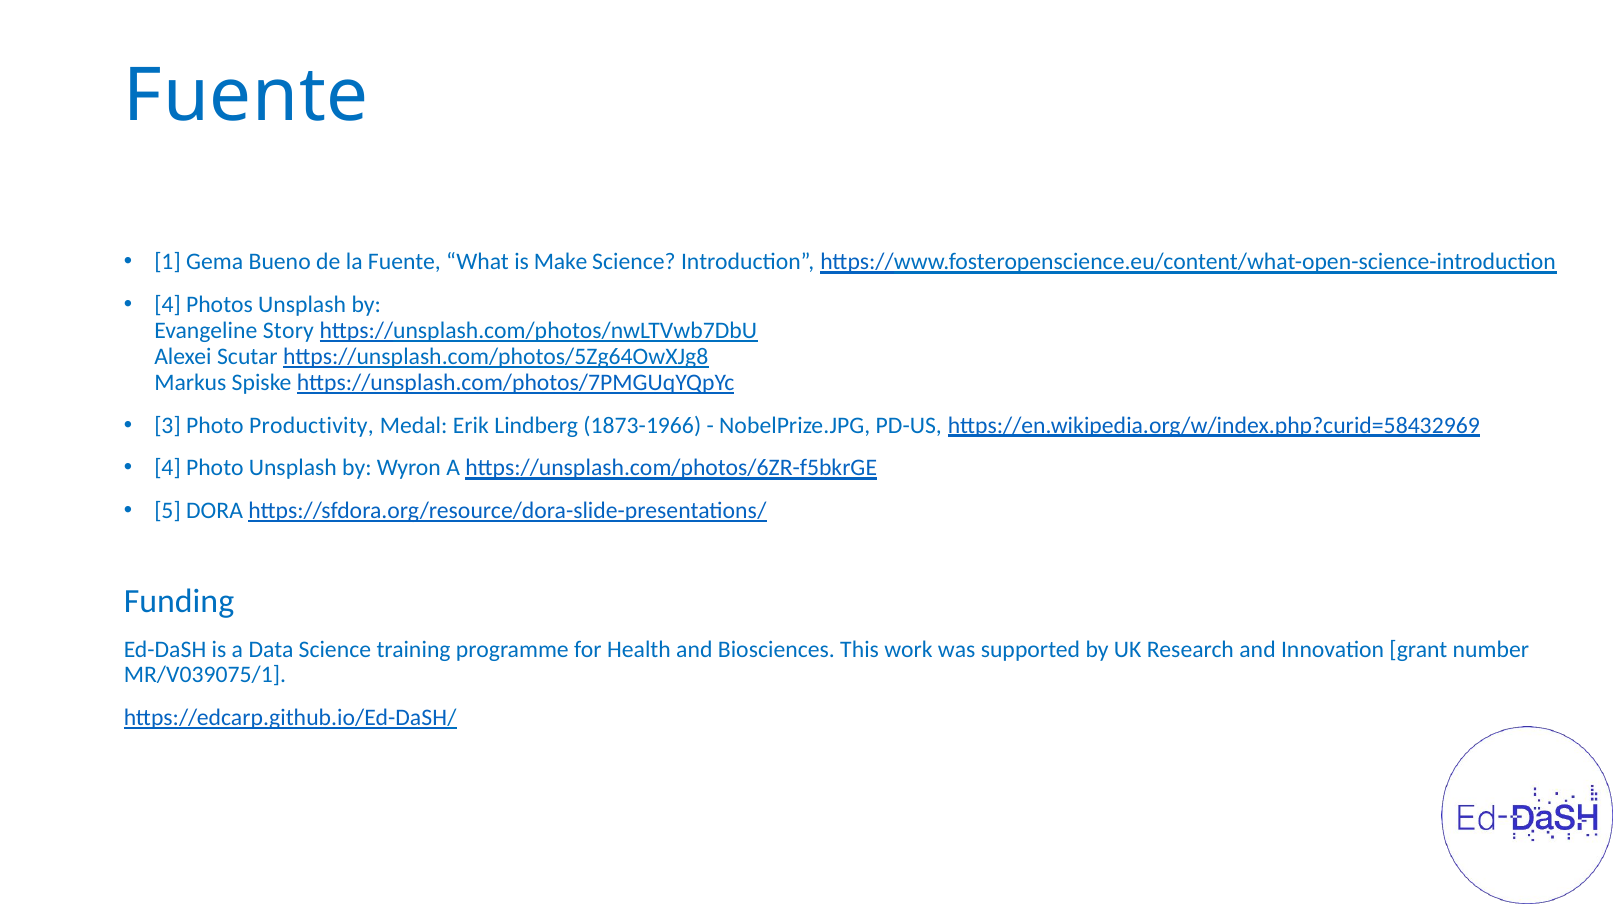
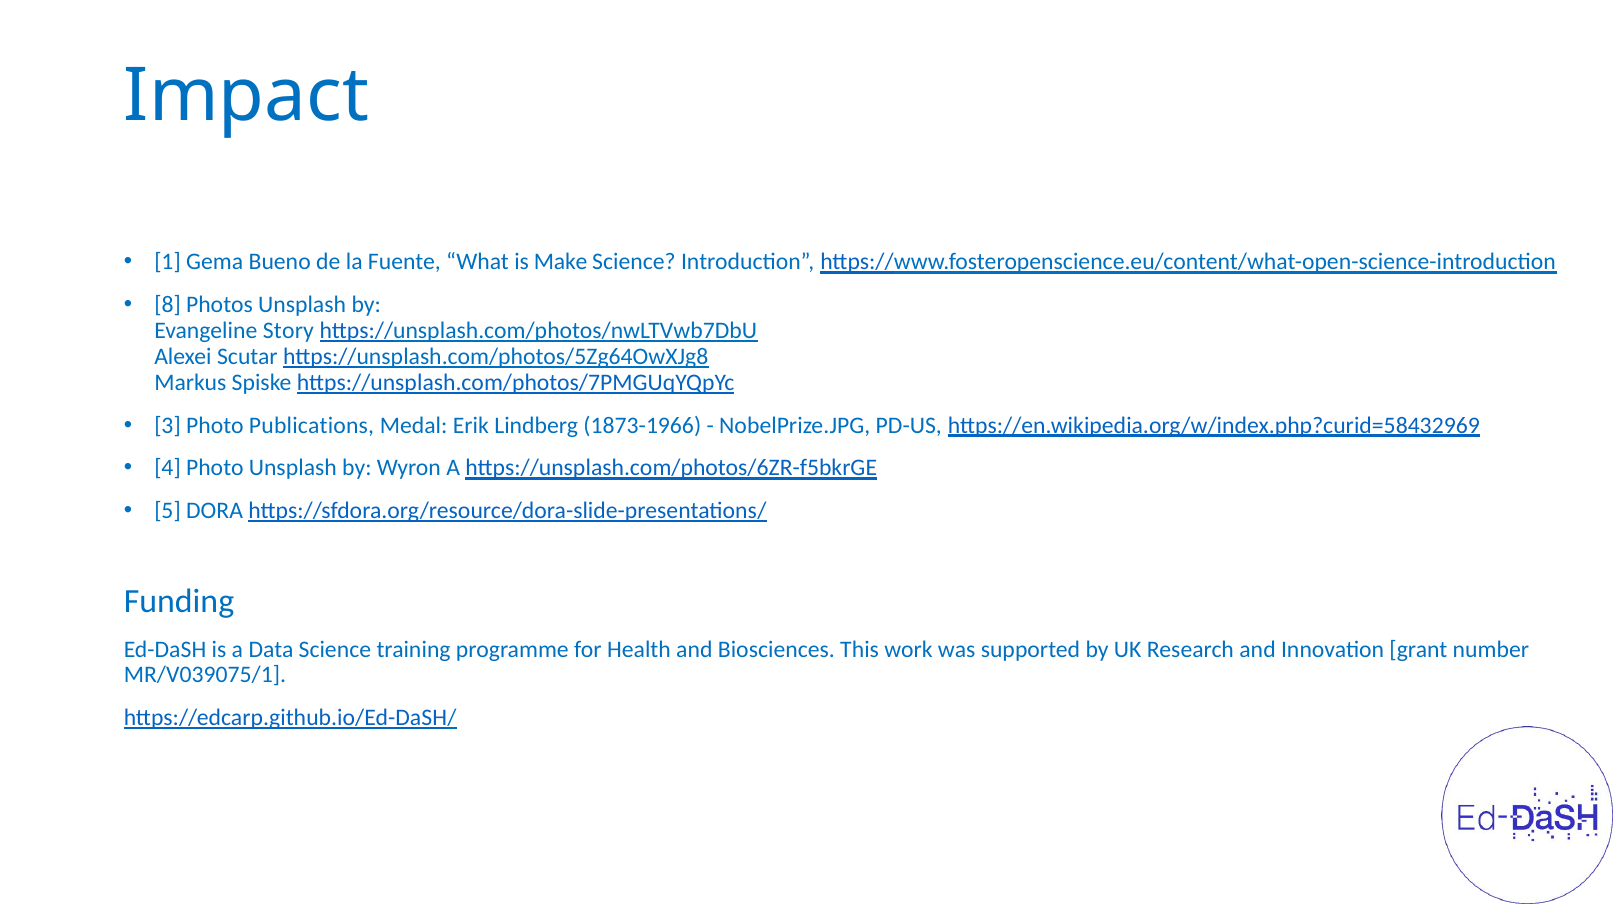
Fuente: Fuente -> Impact (247, 96)
4: 4 -> 8 (168, 305)
Productivity: Productivity -> Publications (312, 425)
